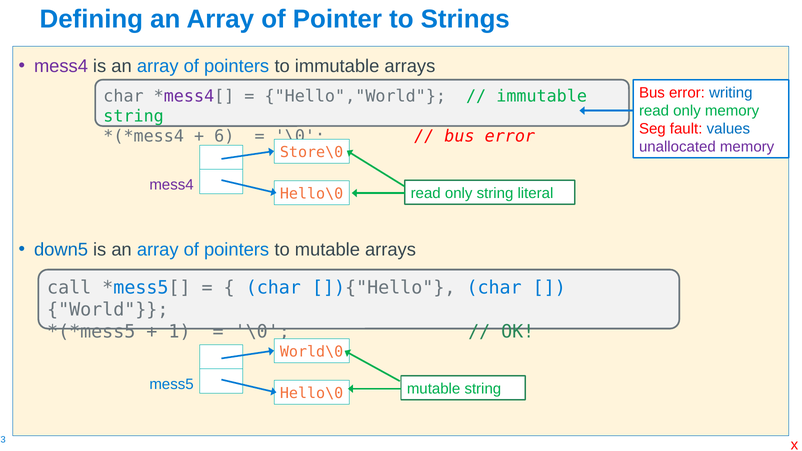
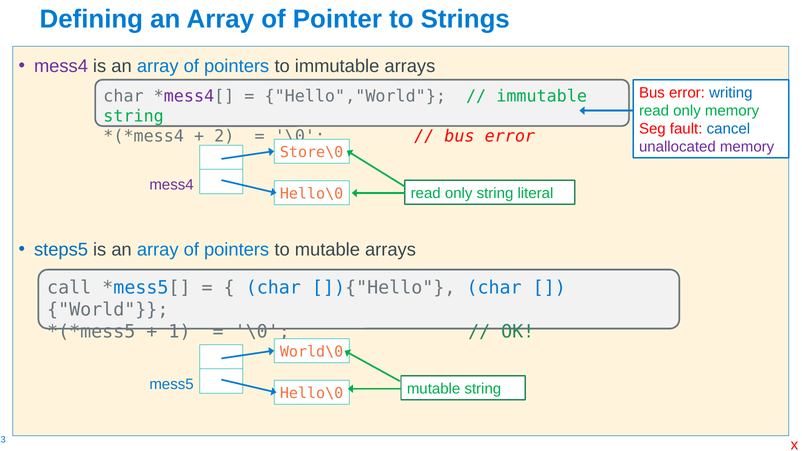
values: values -> cancel (728, 129)
6: 6 -> 2 (224, 136)
down5: down5 -> steps5 (61, 250)
